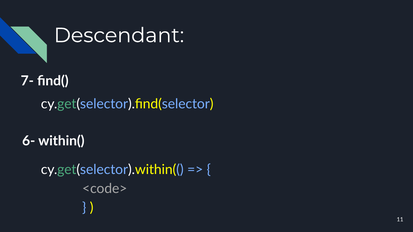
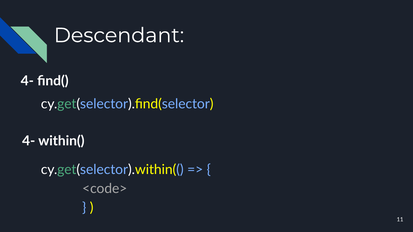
7-: 7- -> 4- (27, 81)
6-: 6- -> 4- (29, 141)
